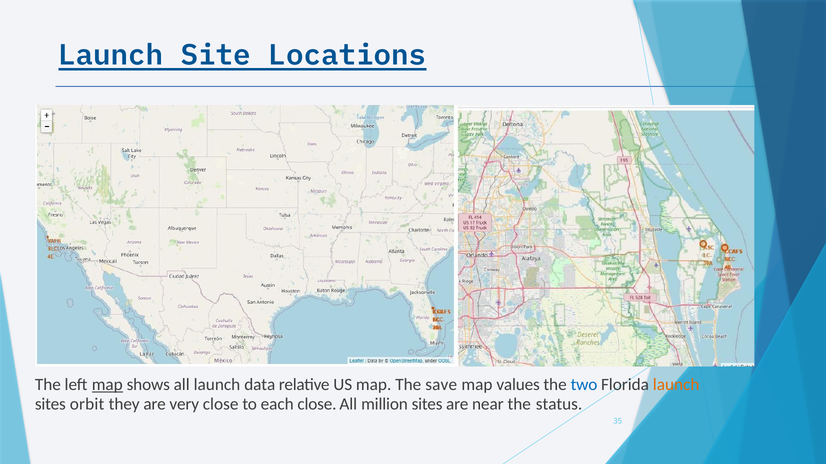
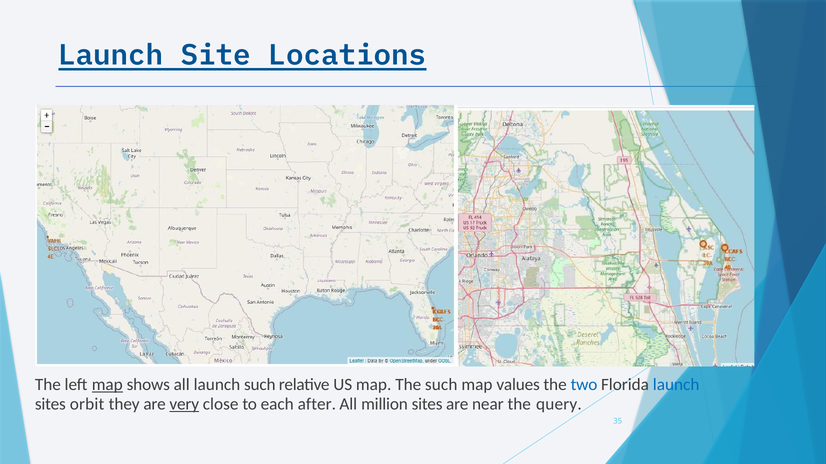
launch data: data -> such (260, 385)
The save: save -> such (441, 385)
launch colour: orange -> blue (676, 385)
very underline: none -> present (184, 405)
each close: close -> after (317, 405)
status: status -> query (559, 405)
